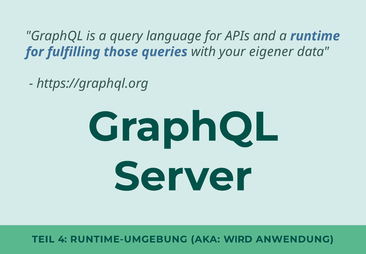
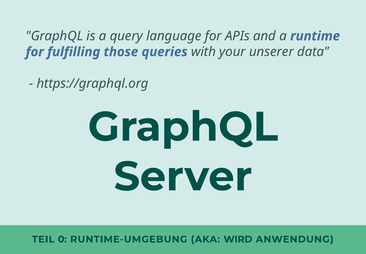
eigener: eigener -> unserer (271, 52)
4: 4 -> 0 (62, 239)
